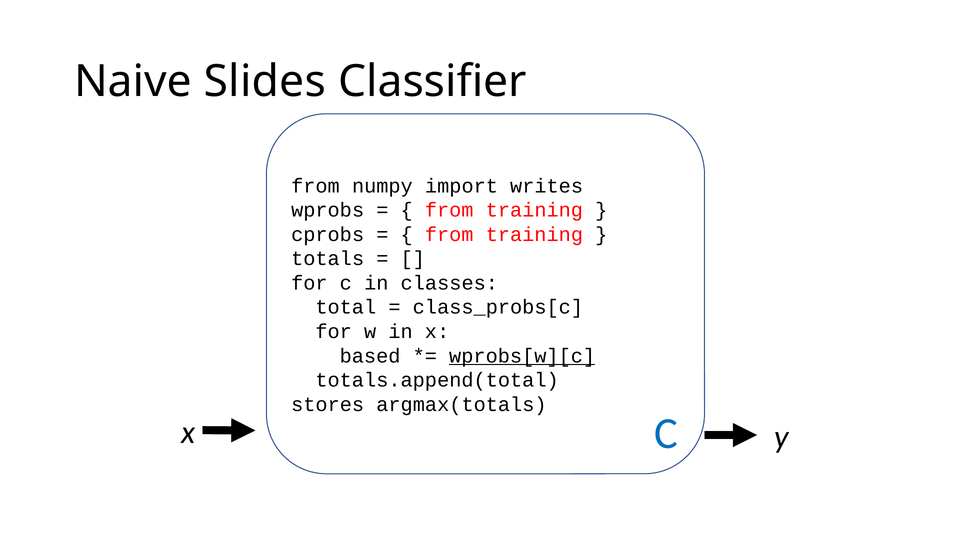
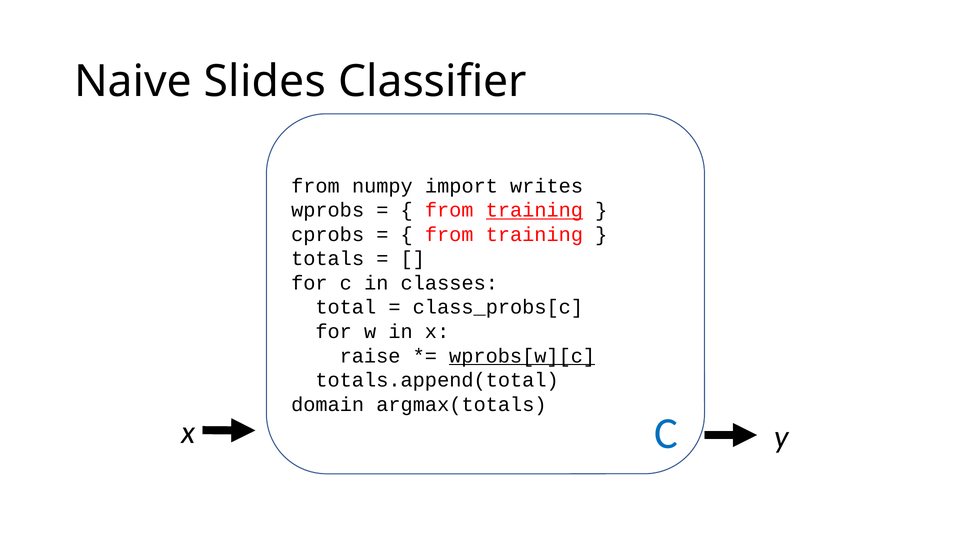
training underline: none -> present (534, 210)
based: based -> raise (370, 356)
stores: stores -> domain (328, 405)
